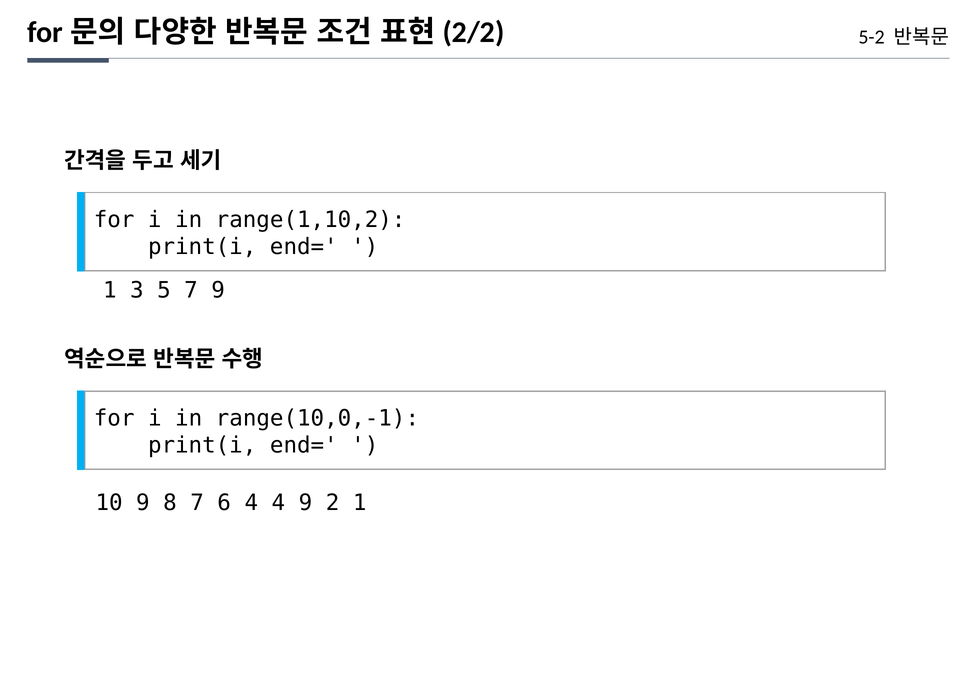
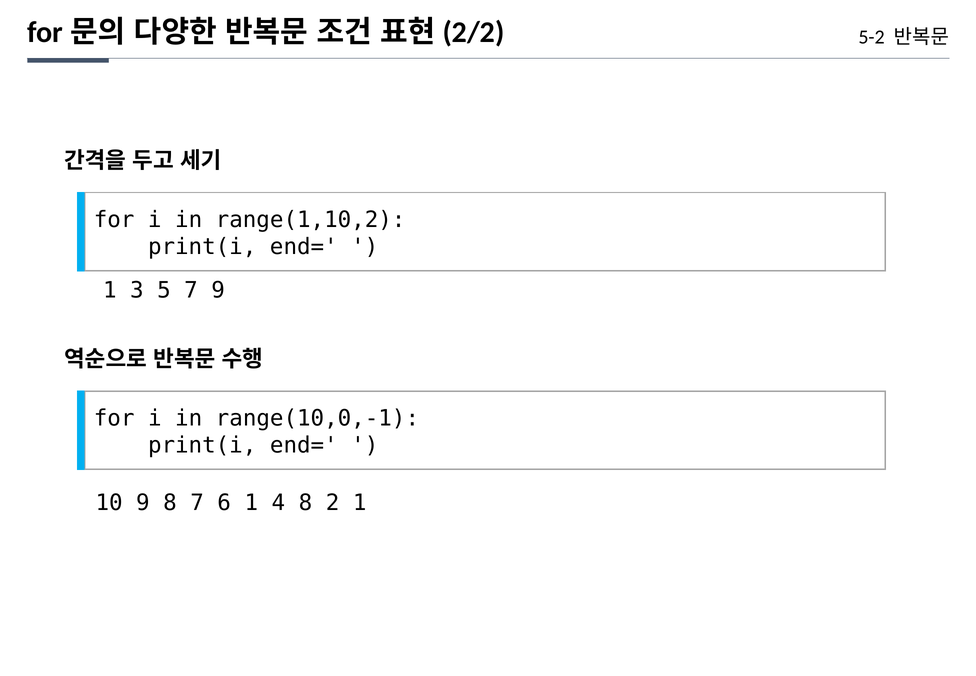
6 4: 4 -> 1 (251, 503)
4 9: 9 -> 8 (305, 503)
